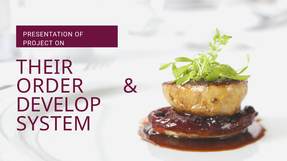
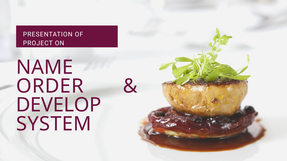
THEIR: THEIR -> NAME (45, 67)
